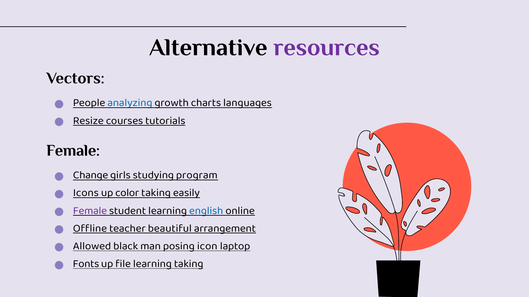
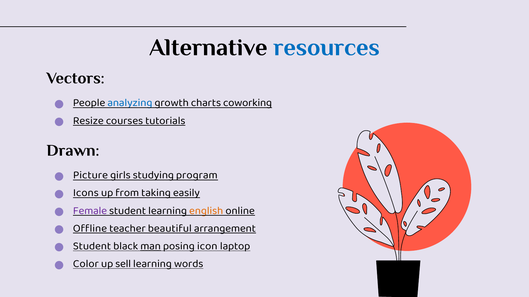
resources colour: purple -> blue (327, 47)
languages: languages -> coworking (248, 103)
Female: Female -> Drawn (73, 151)
Change: Change -> Picture (90, 175)
color: color -> from (127, 193)
english colour: blue -> orange (206, 211)
Allowed: Allowed -> Student (92, 246)
man underline: none -> present (151, 246)
Fonts: Fonts -> Color (86, 264)
file: file -> sell (123, 264)
learning taking: taking -> words (189, 264)
